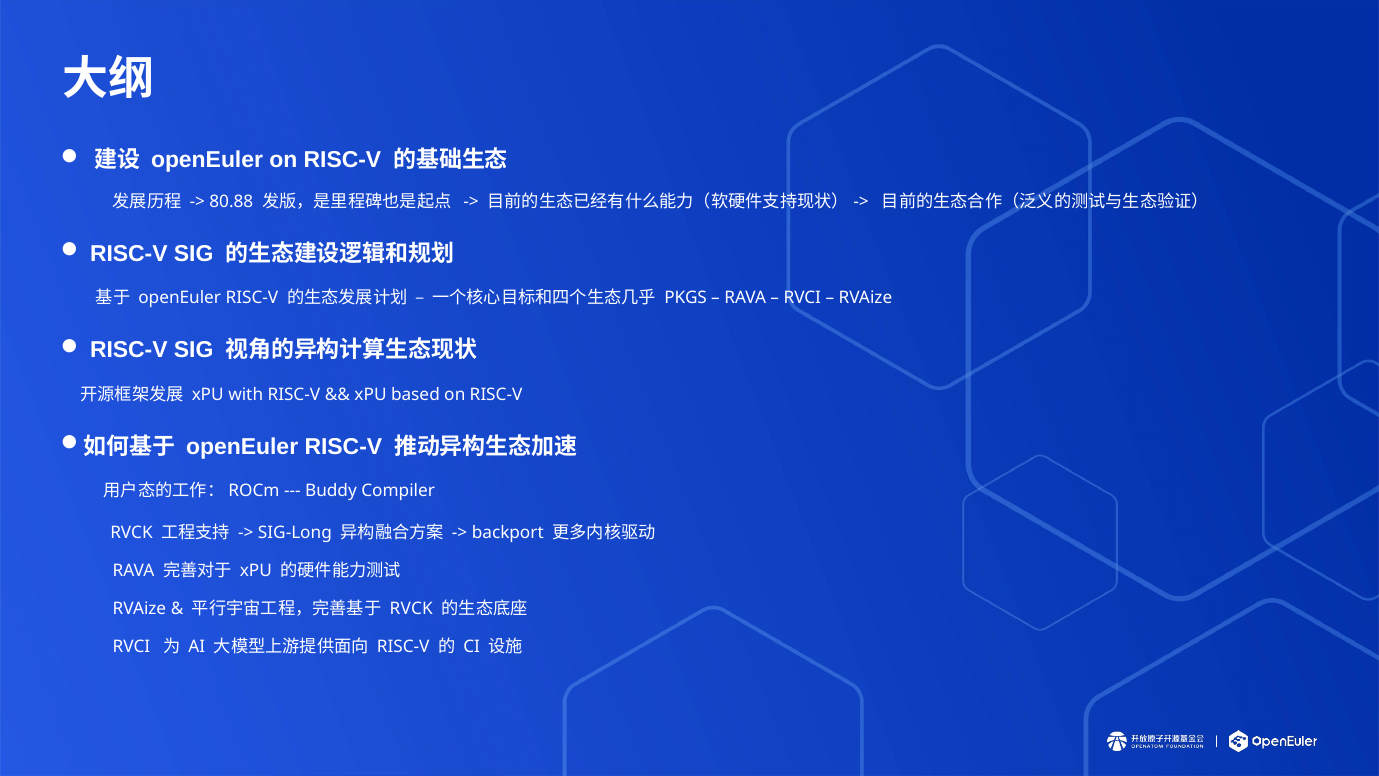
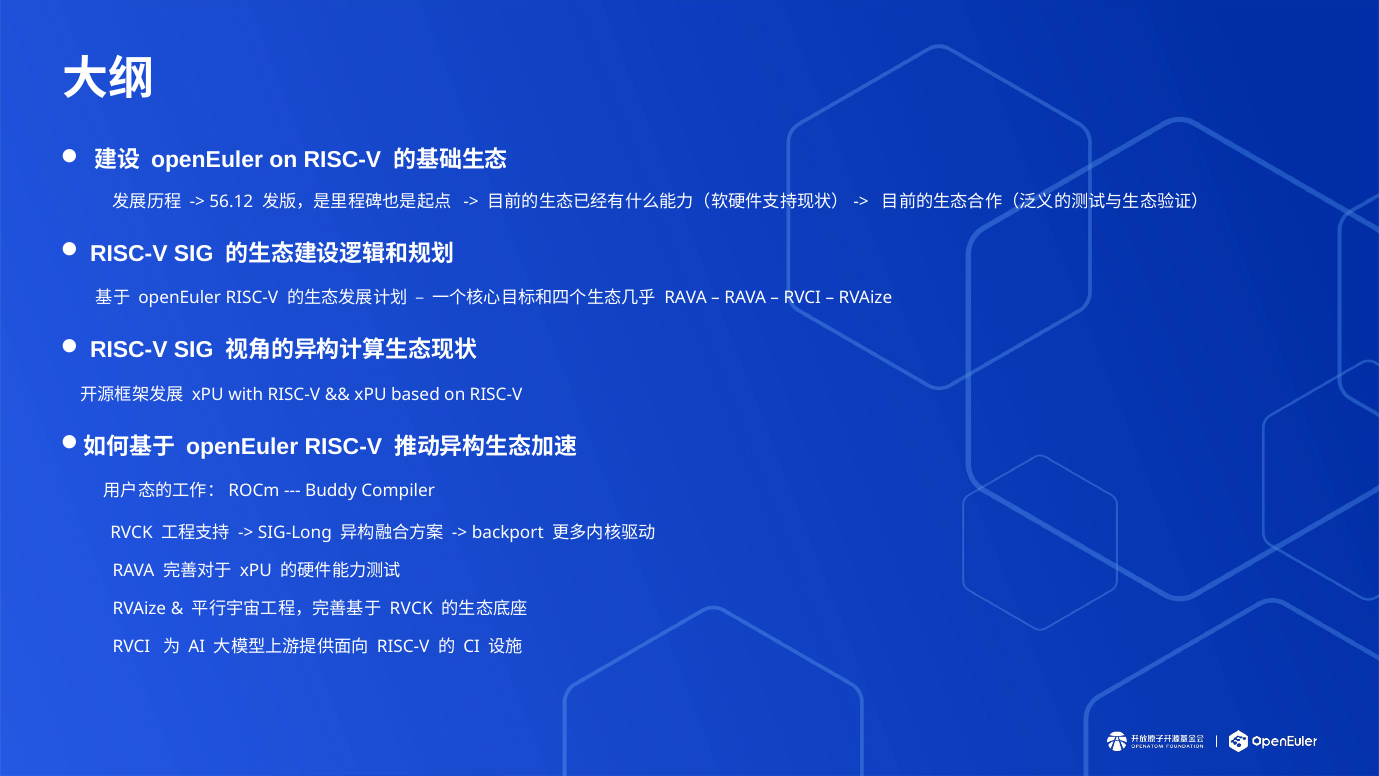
80.88: 80.88 -> 56.12 (231, 202)
PKGS: PKGS -> RAVA (686, 298)
